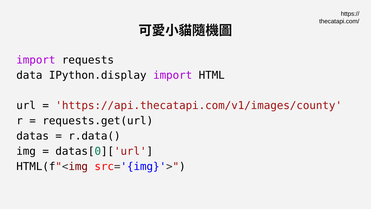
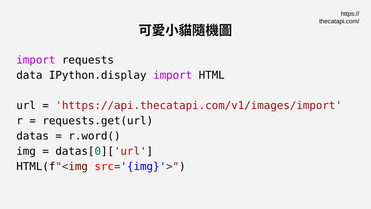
https://api.thecatapi.com/v1/images/county: https://api.thecatapi.com/v1/images/county -> https://api.thecatapi.com/v1/images/import (199, 105)
r.data(: r.data( -> r.word( (94, 136)
